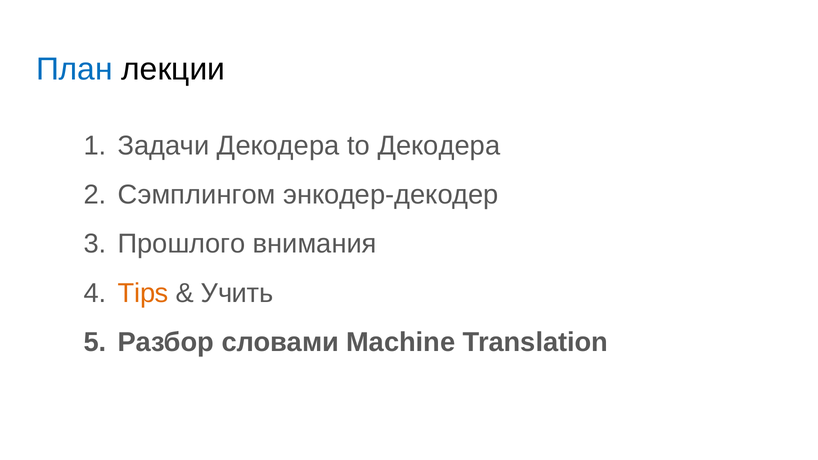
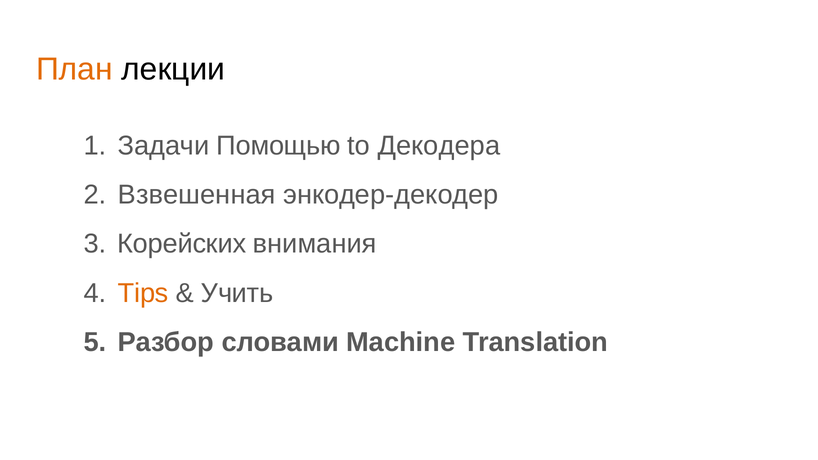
План colour: blue -> orange (74, 69)
Задачи Декодера: Декодера -> Помощью (278, 146)
Сэмплингом: Сэмплингом -> Взвешенная (197, 195)
Прошлого: Прошлого -> Корейских (182, 244)
